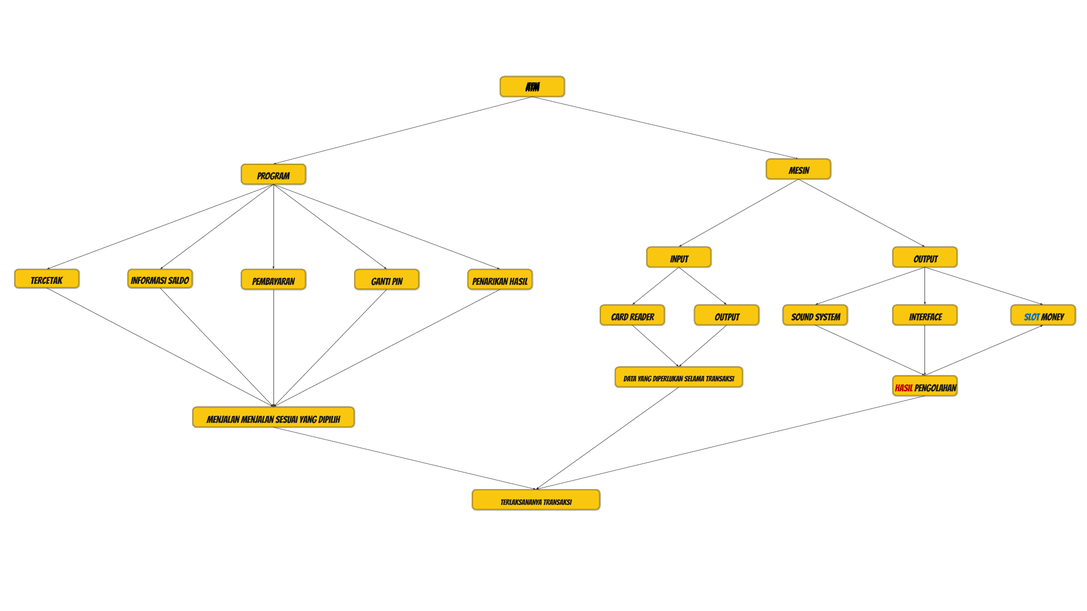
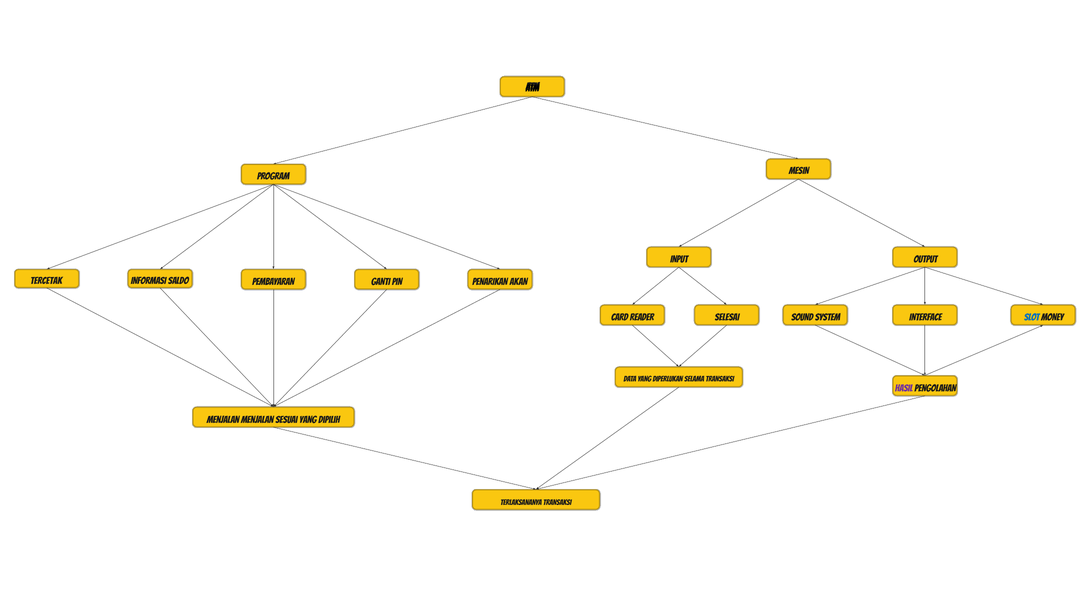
PENARIKAN HASIL: HASIL -> AKAN (518, 282)
OUTPUT: OUTPUT -> SELESAI (727, 318)
HASIL colour: red -> purple (904, 389)
